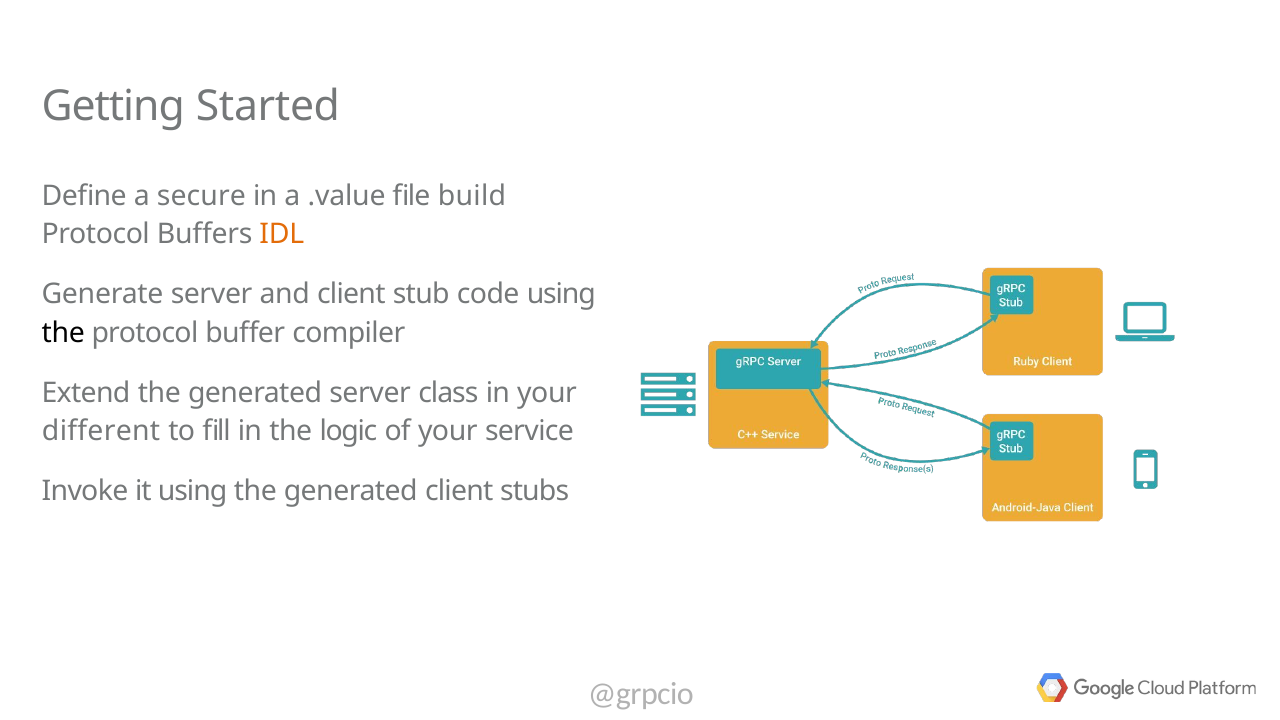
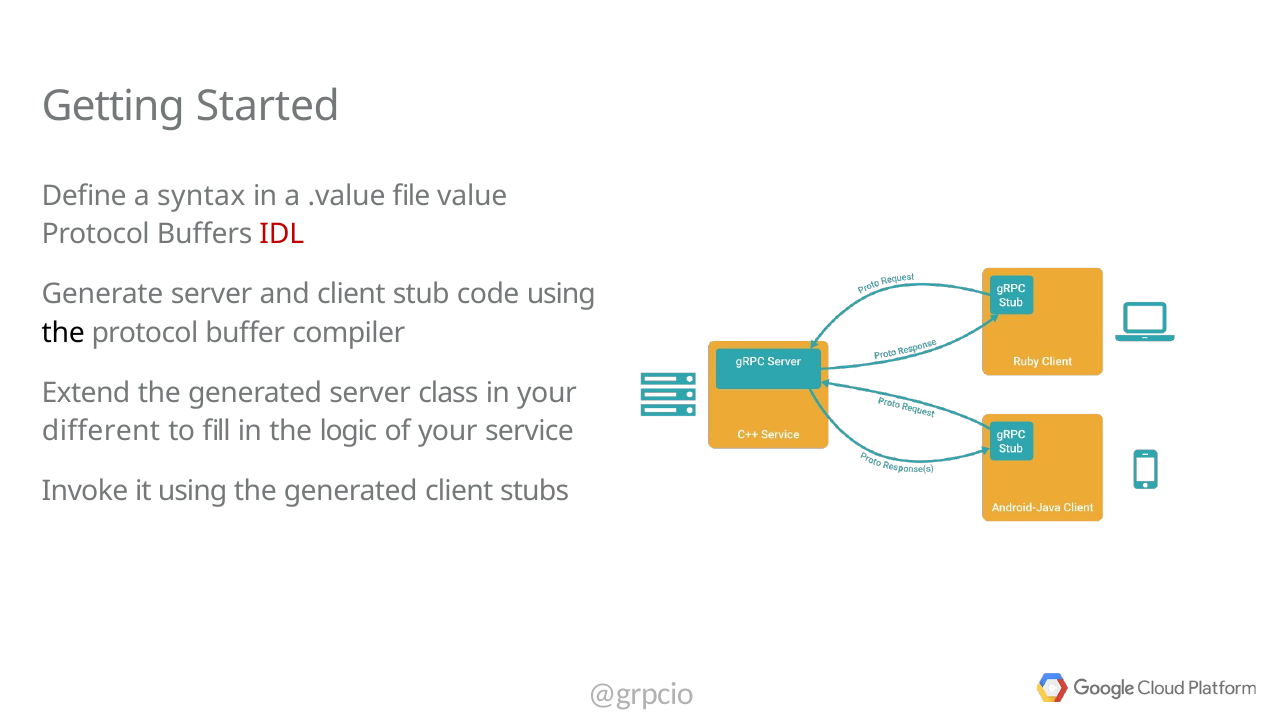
secure: secure -> syntax (201, 196)
build: build -> value (472, 196)
IDL colour: orange -> red (282, 234)
